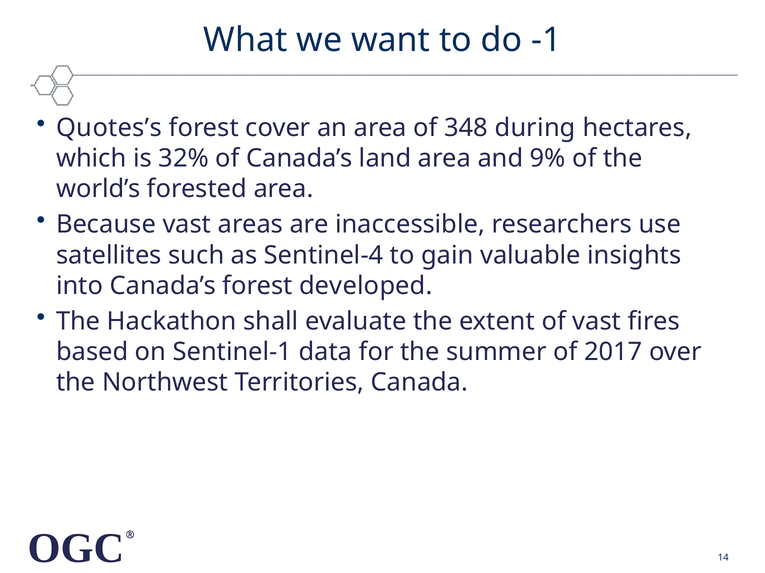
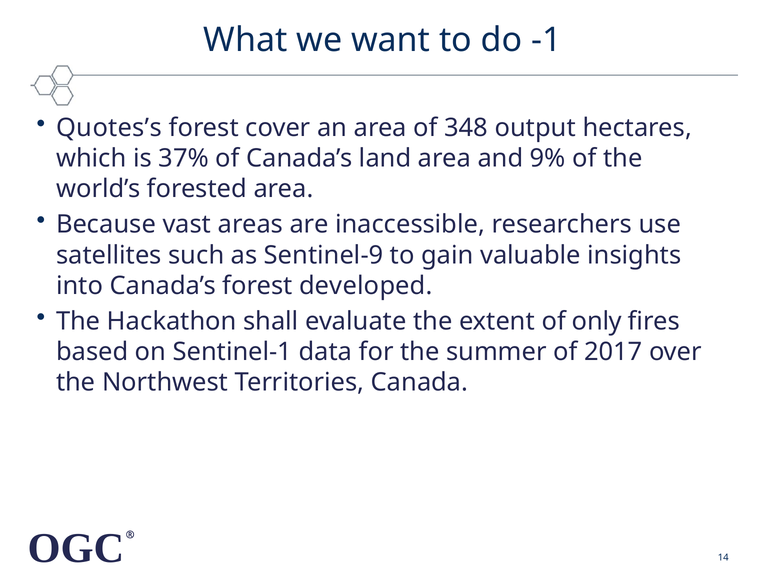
during: during -> output (535, 128)
32%: 32% -> 37% (184, 159)
Sentinel-4: Sentinel-4 -> Sentinel-9 (324, 255)
of vast: vast -> only (597, 322)
